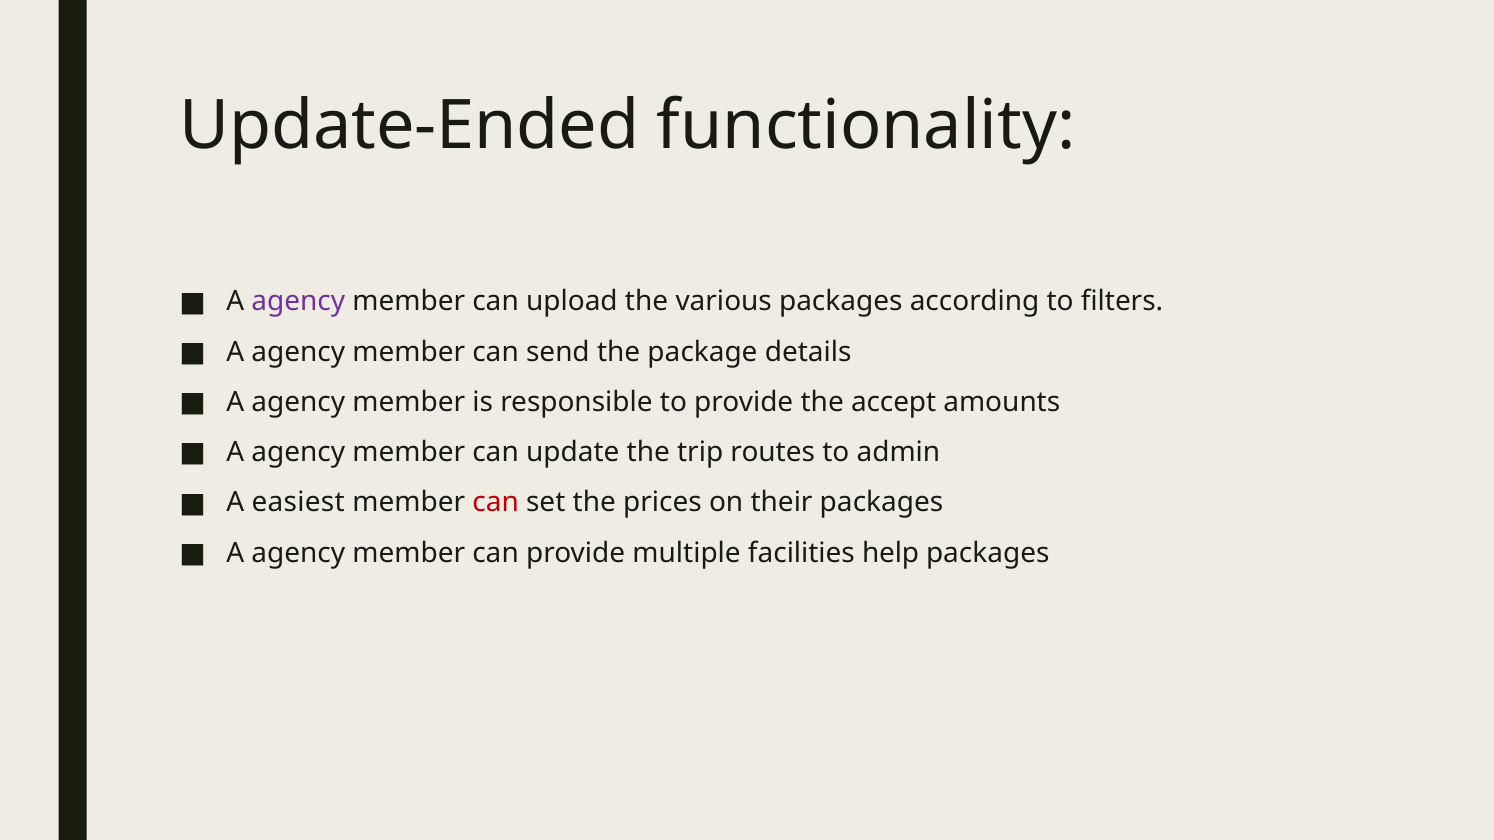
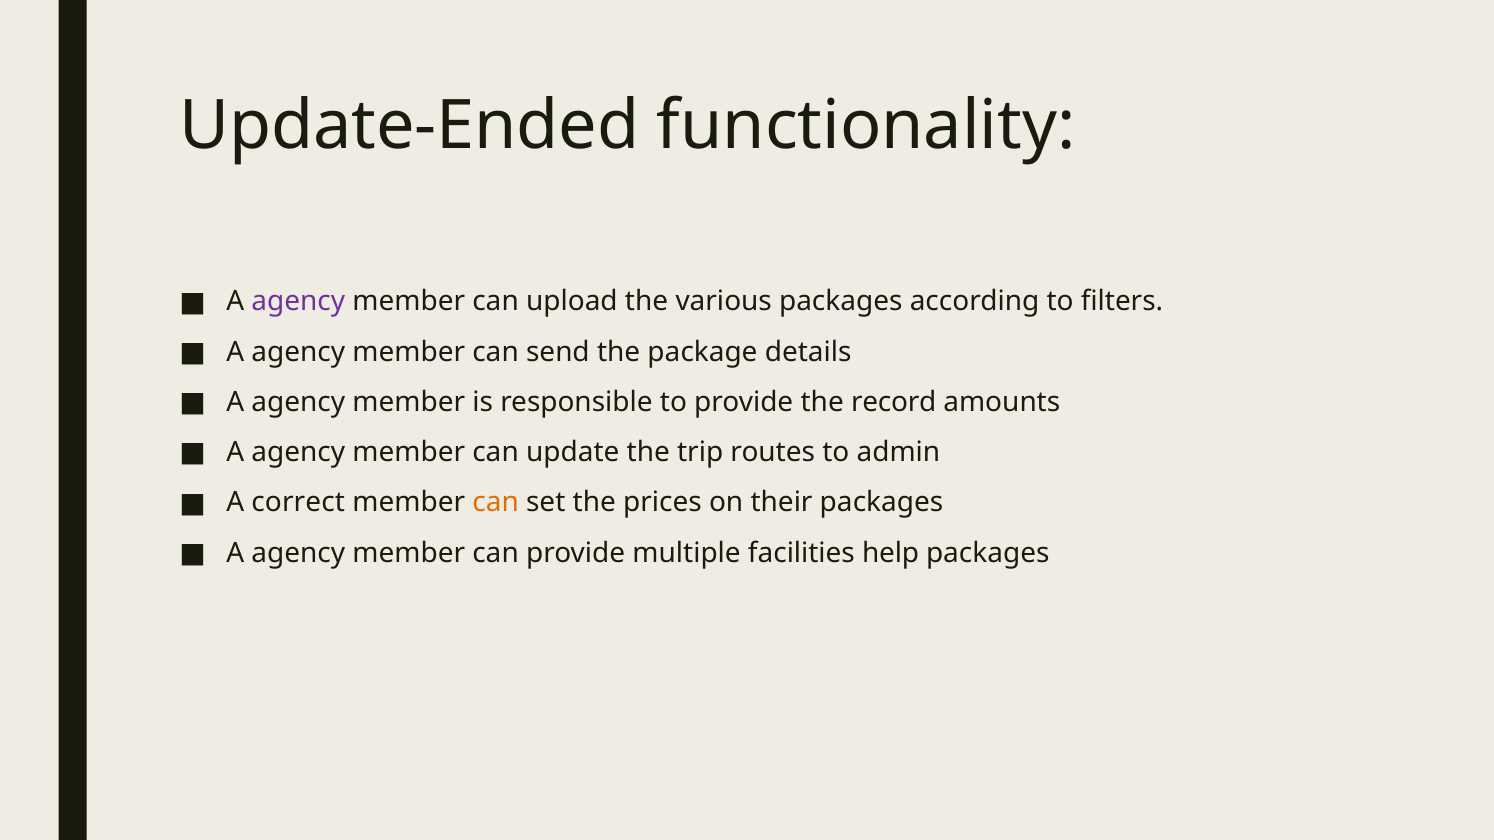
accept: accept -> record (894, 402)
easiest: easiest -> correct (298, 503)
can colour: red -> orange (496, 503)
